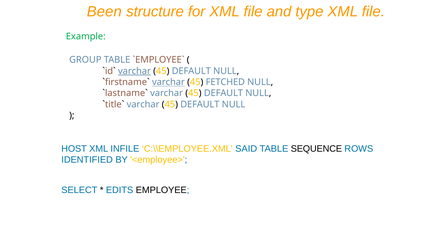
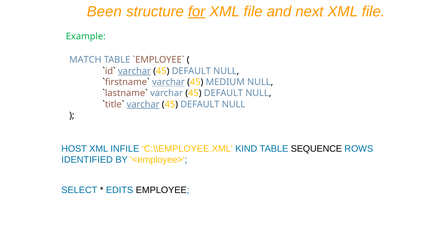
for underline: none -> present (197, 12)
type: type -> next (309, 12)
GROUP: GROUP -> MATCH (85, 60)
FETCHED: FETCHED -> MEDIUM (225, 82)
varchar underline: none -> present (143, 104)
SAID: SAID -> KIND (246, 149)
